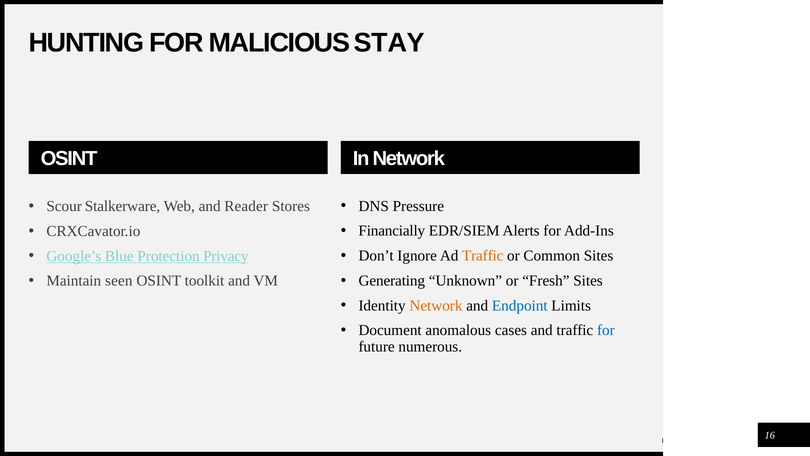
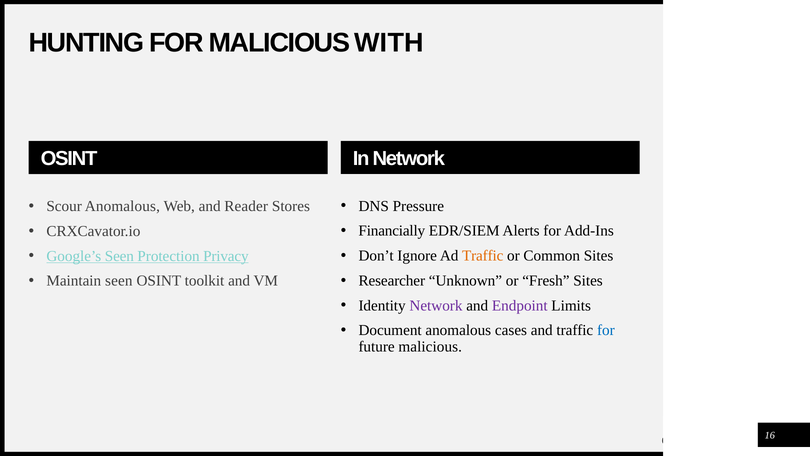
STAY: STAY -> WITH (389, 43)
Scour Stalkerware: Stalkerware -> Anomalous (122, 206)
Google’s Blue: Blue -> Seen (119, 256)
Generating: Generating -> Researcher (392, 280)
Network colour: orange -> purple (436, 305)
Endpoint colour: blue -> purple (520, 305)
future numerous: numerous -> malicious (430, 347)
